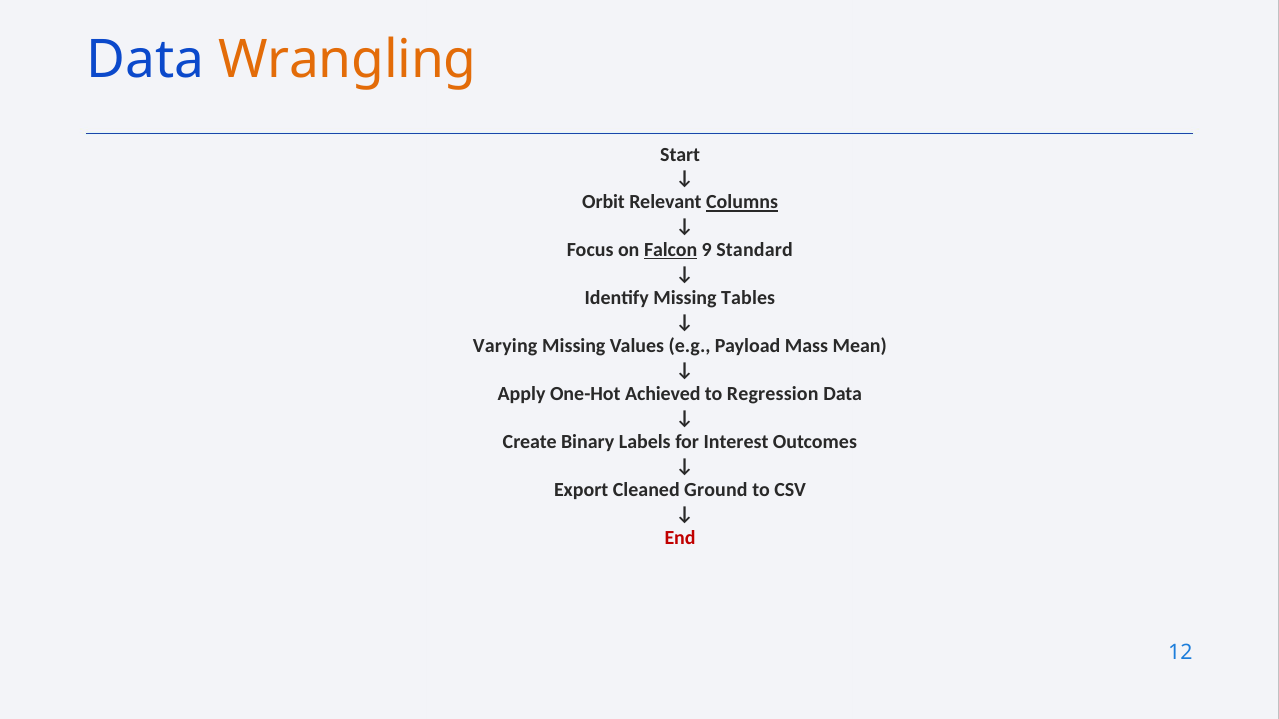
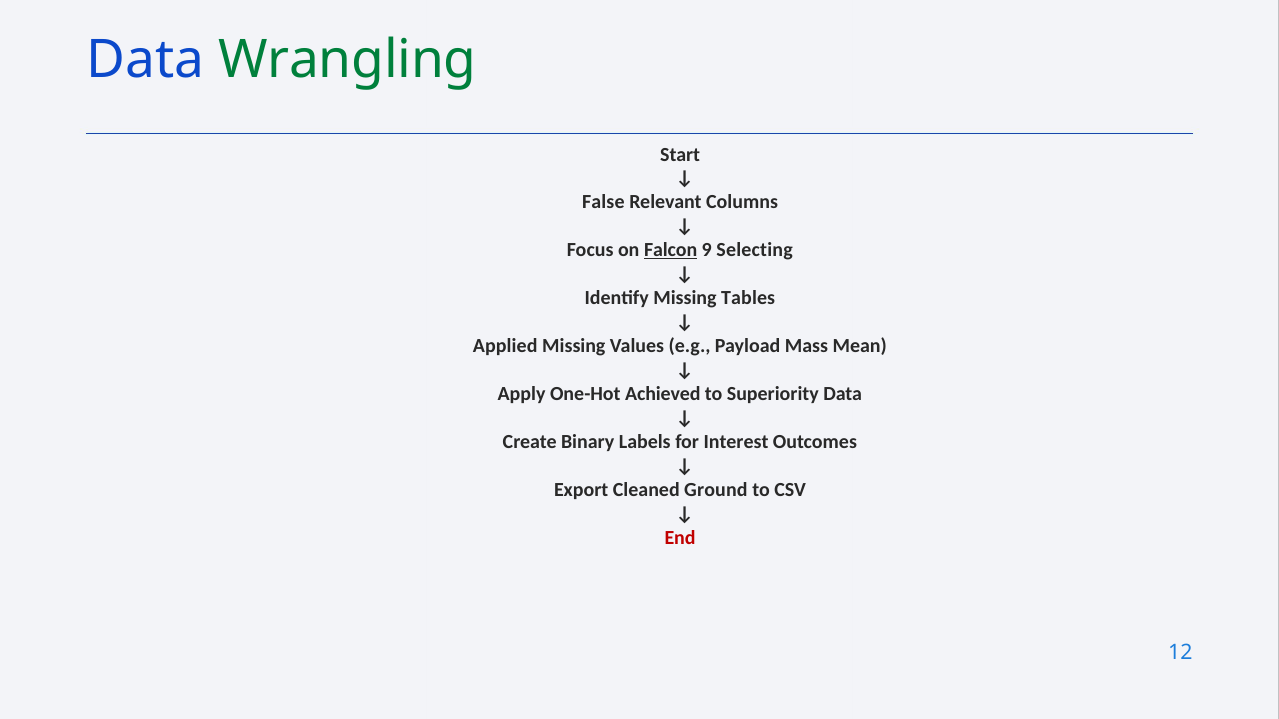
Wrangling colour: orange -> green (347, 60)
Orbit: Orbit -> False (603, 202)
Columns underline: present -> none (742, 202)
Standard: Standard -> Selecting (755, 250)
Varying: Varying -> Applied (505, 346)
Regression: Regression -> Superiority (773, 394)
